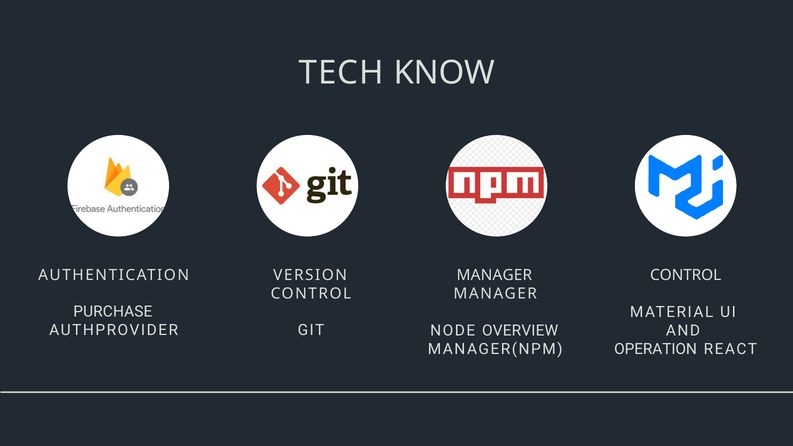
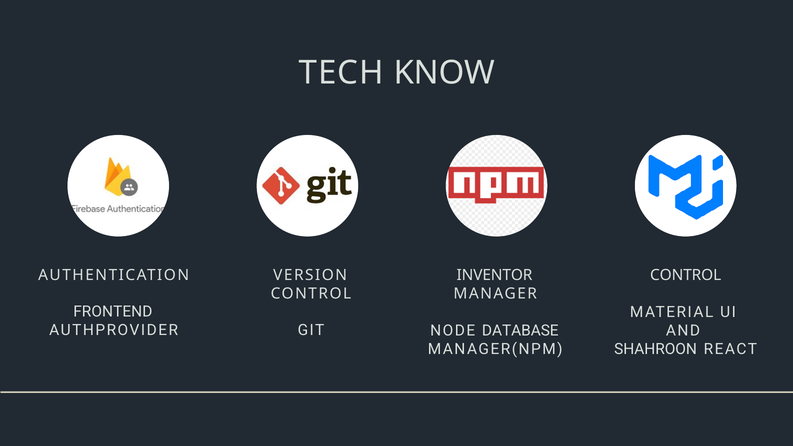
MANAGER: MANAGER -> INVENTOR (495, 275)
PURCHASE: PURCHASE -> FRONTEND (113, 312)
OVERVIEW: OVERVIEW -> DATABASE (520, 330)
OPERATION: OPERATION -> SHAHROON (656, 349)
